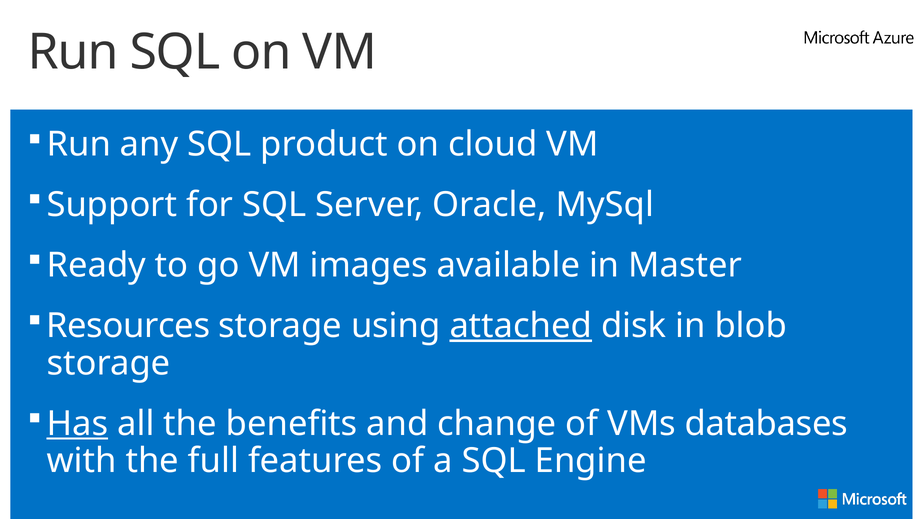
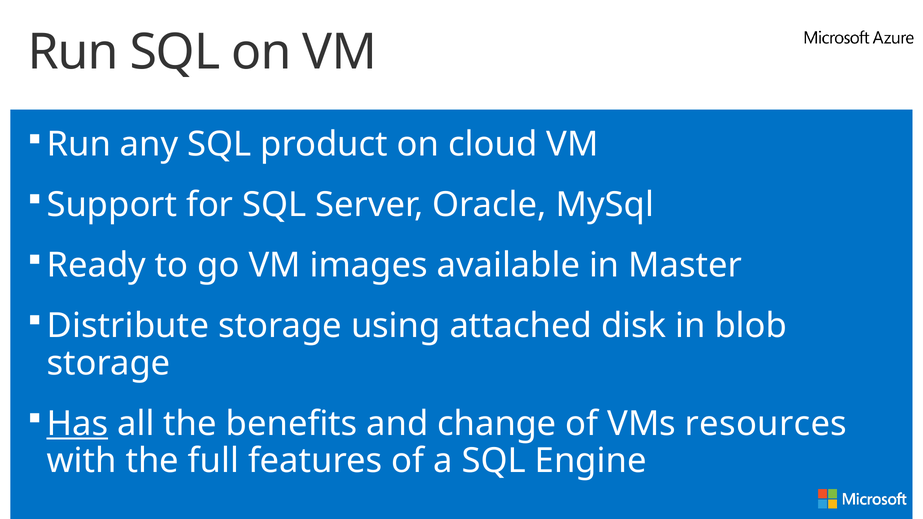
Resources: Resources -> Distribute (128, 326)
attached underline: present -> none (521, 326)
databases: databases -> resources (766, 424)
